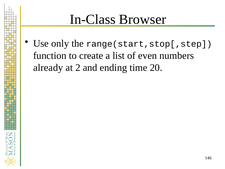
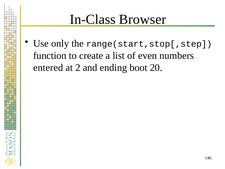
already: already -> entered (48, 67)
time: time -> boot (138, 67)
